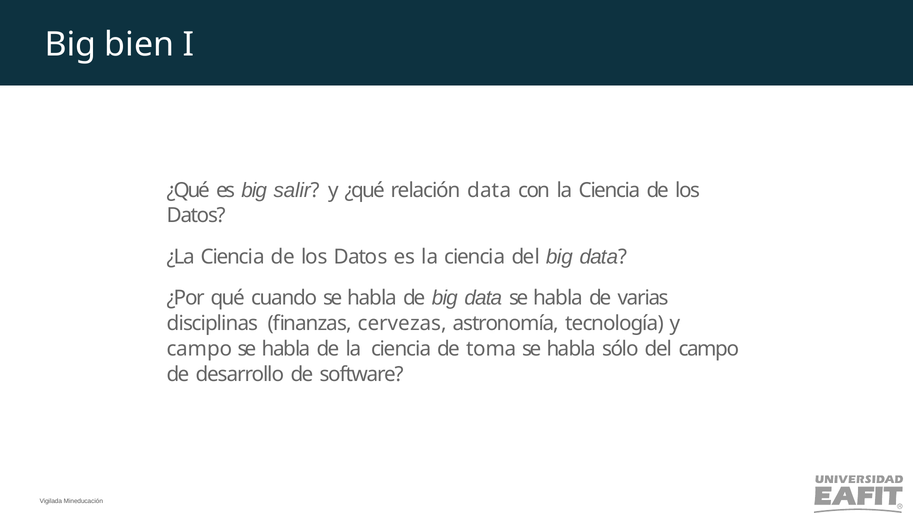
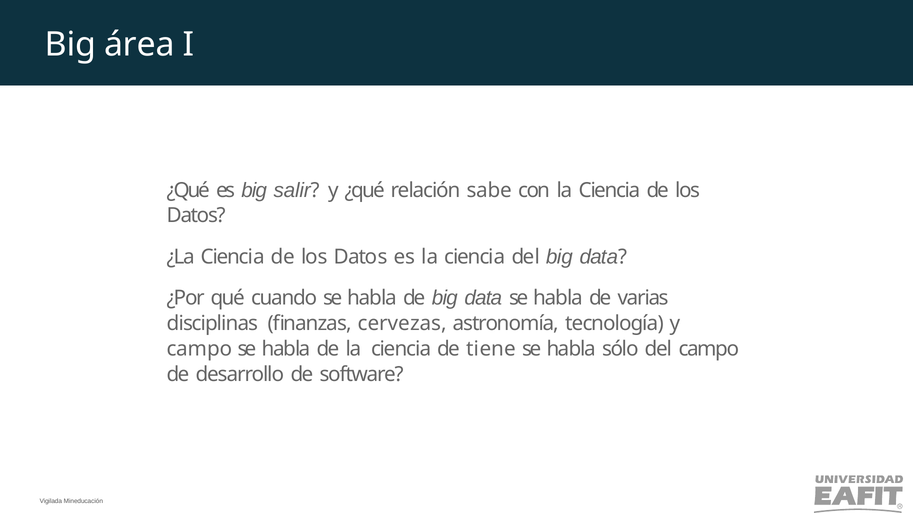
bien: bien -> área (139, 45)
relación data: data -> sabe (489, 191)
toma: toma -> tiene (491, 349)
